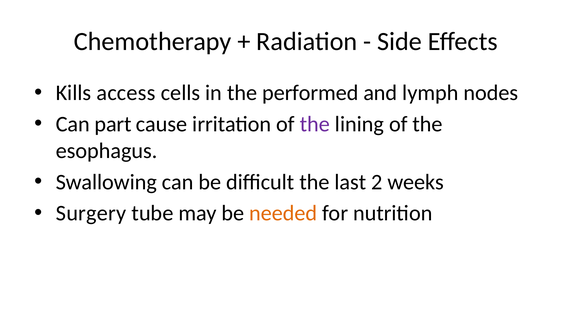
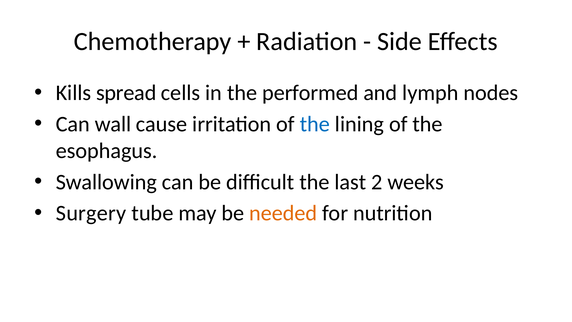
access: access -> spread (126, 93)
part: part -> wall (113, 124)
the colour: purple -> blue (315, 124)
